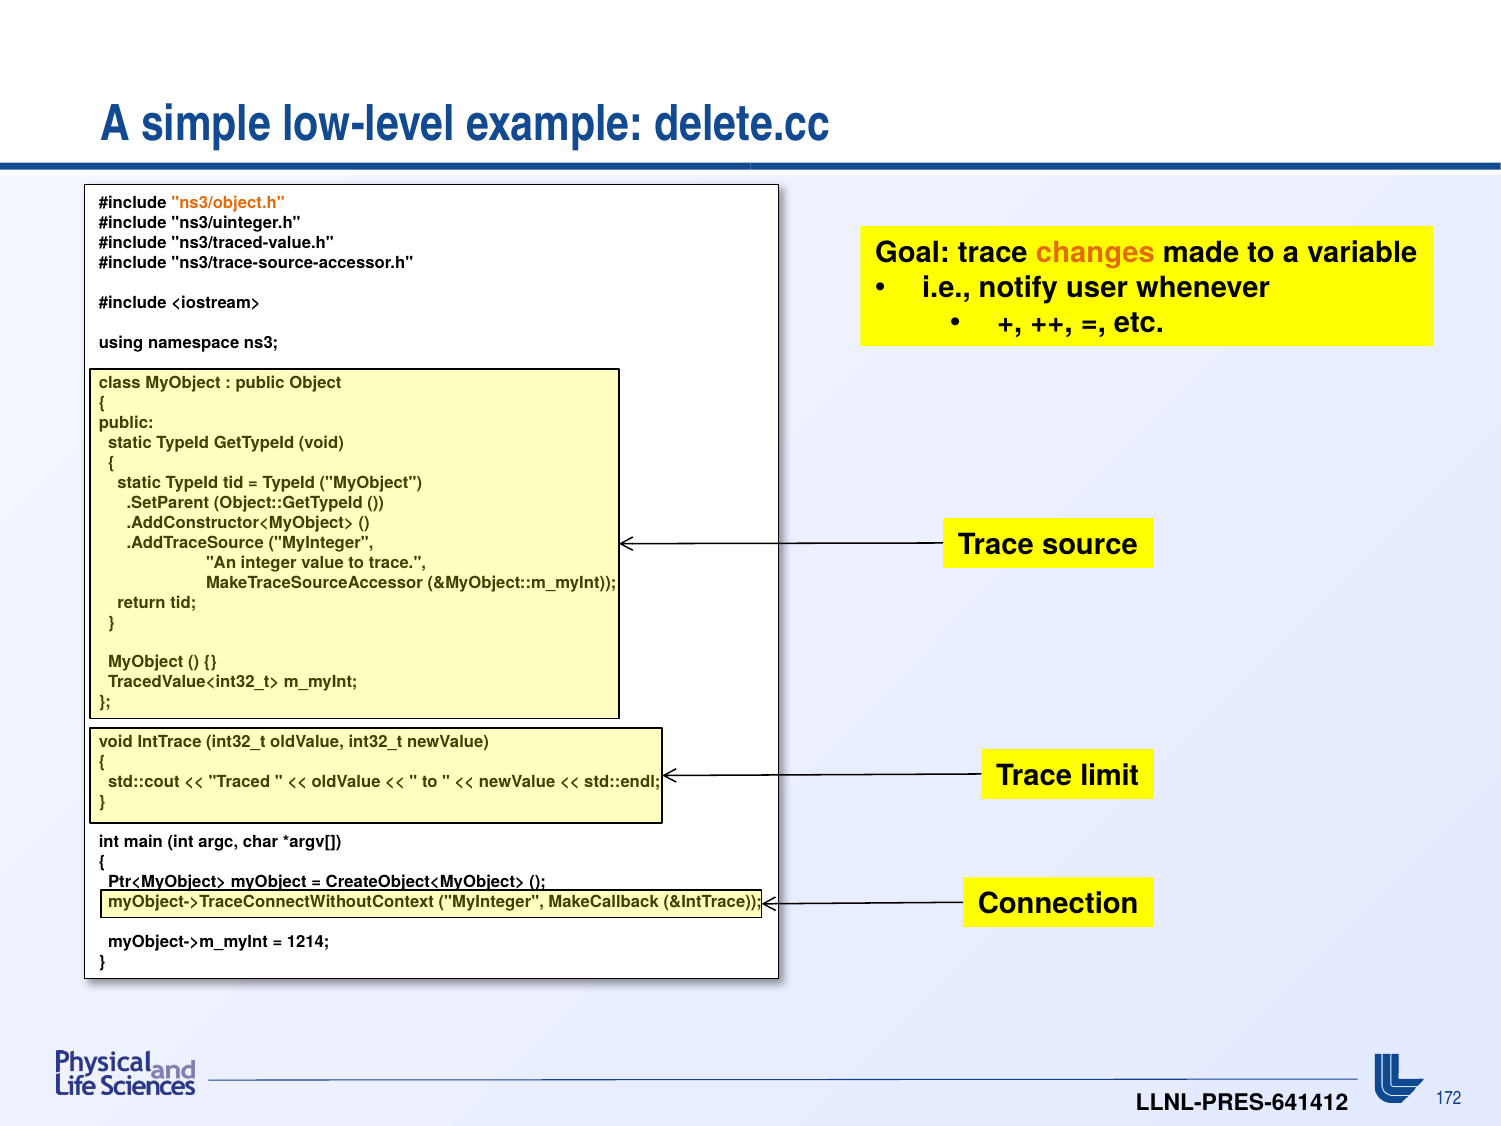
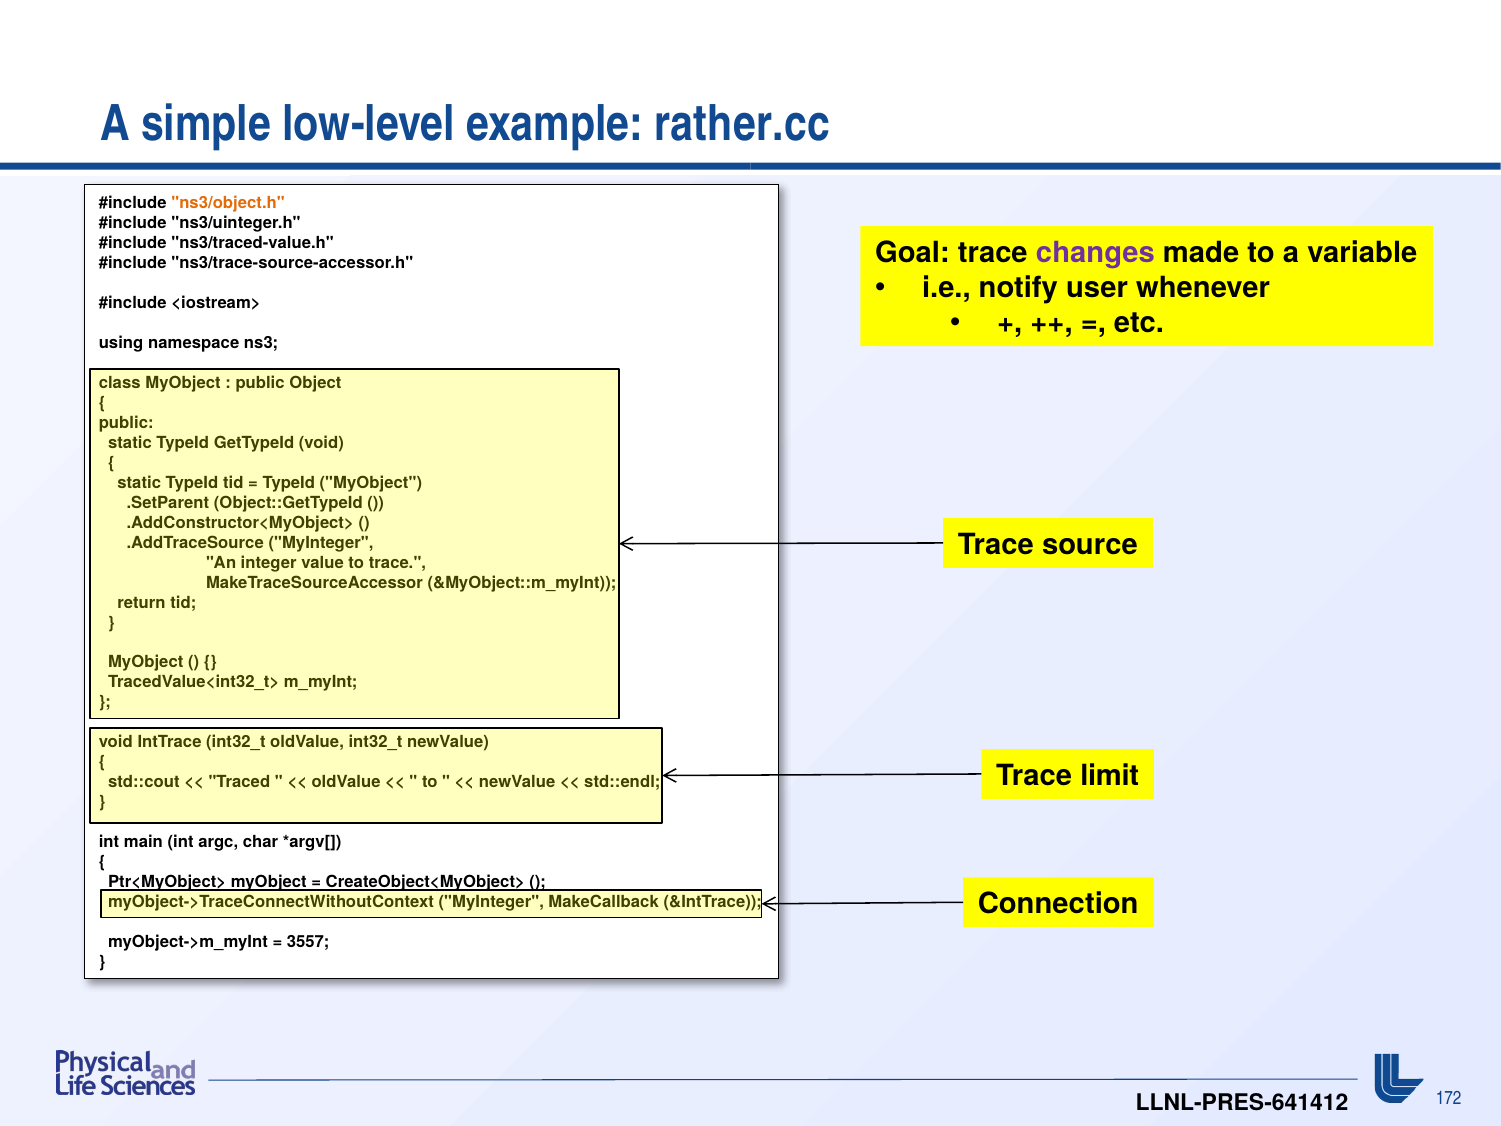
delete.cc: delete.cc -> rather.cc (742, 124)
changes colour: orange -> purple (1095, 253)
1214: 1214 -> 3557 (308, 942)
